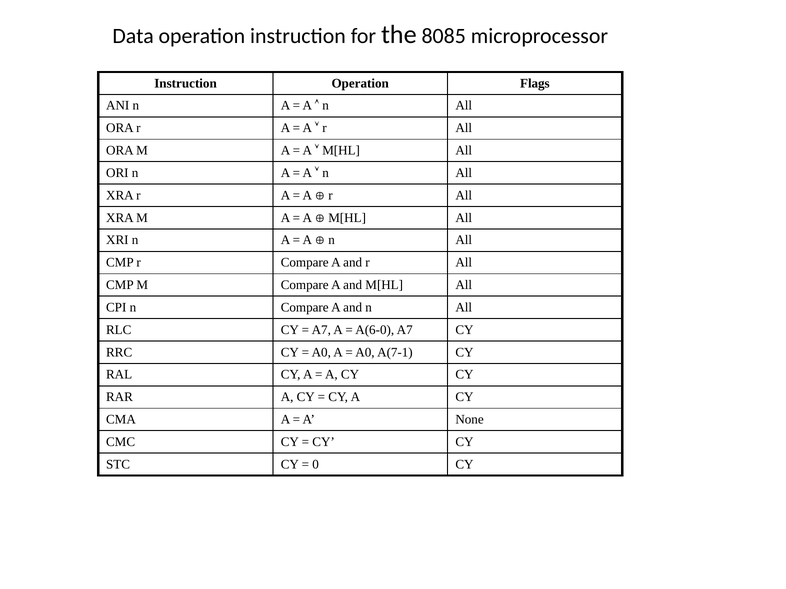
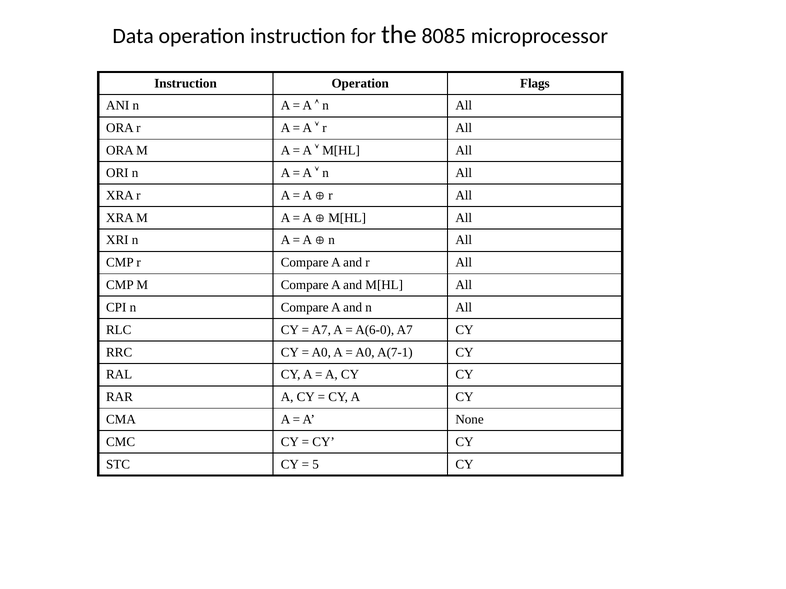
0: 0 -> 5 (316, 465)
